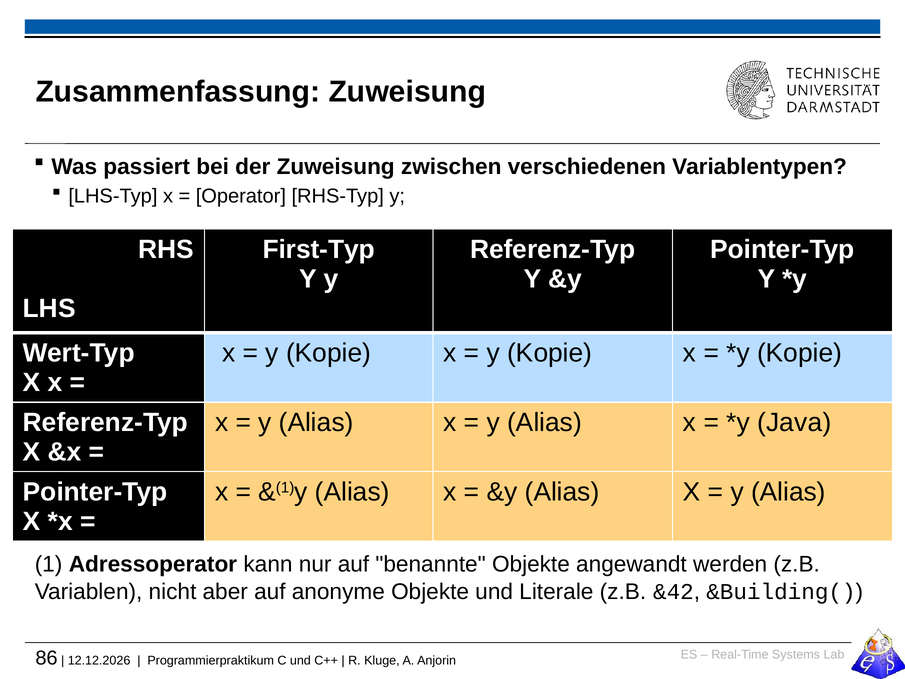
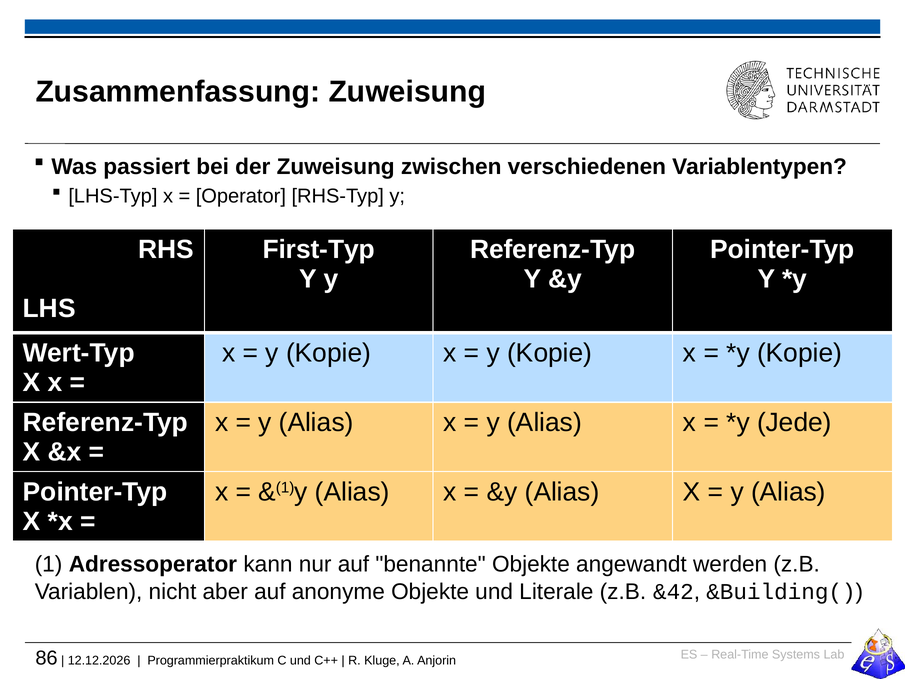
Java: Java -> Jede (794, 422)
